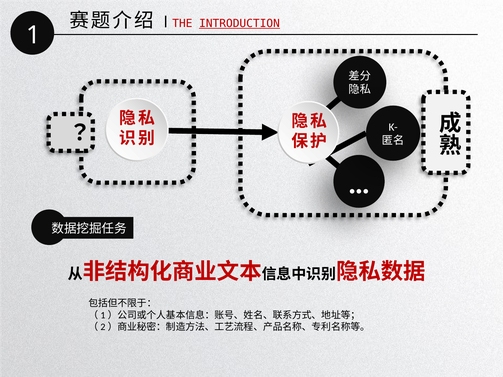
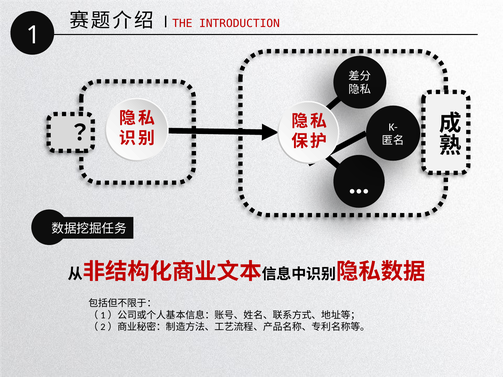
INTRODUCTION underline: present -> none (239, 24)
